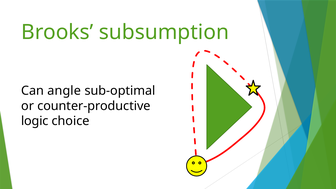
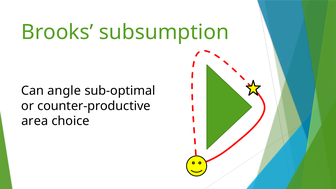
logic: logic -> area (35, 121)
